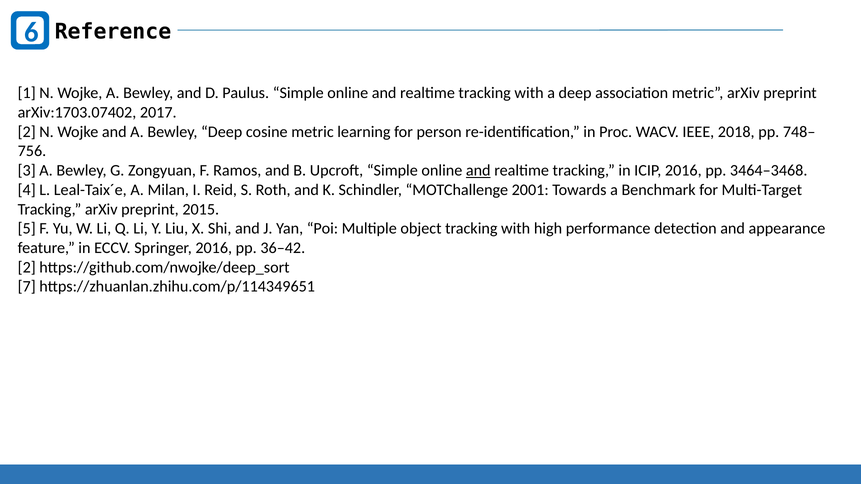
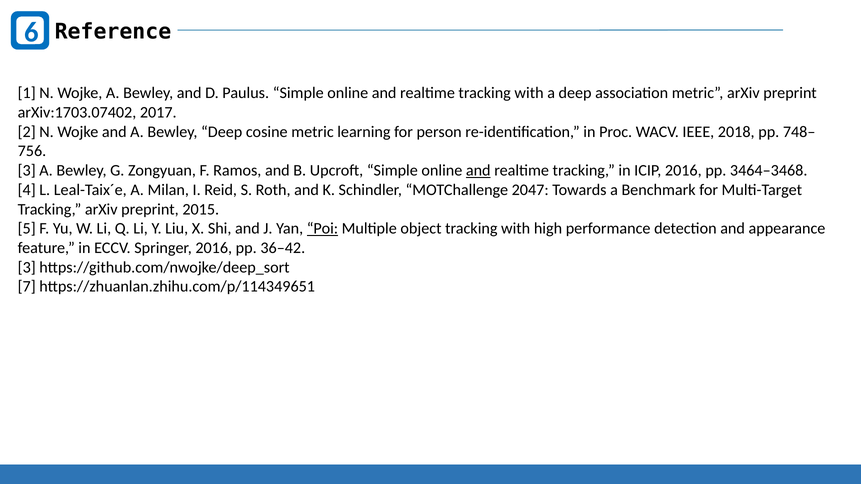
2001: 2001 -> 2047 (530, 190)
Poi underline: none -> present (322, 229)
2: 2 -> 3 (27, 267)
